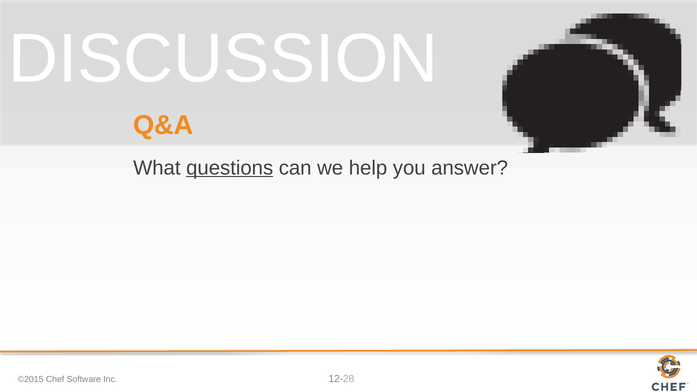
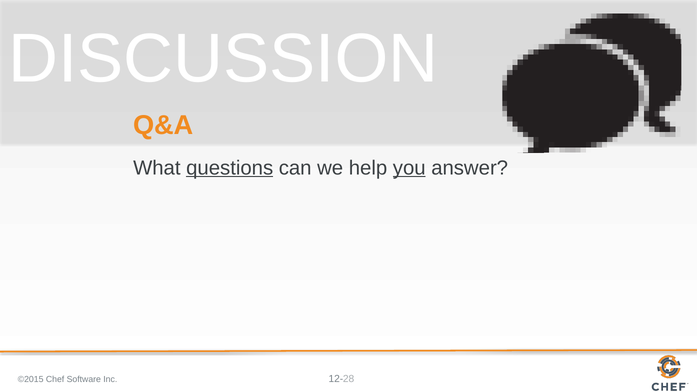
you underline: none -> present (409, 168)
